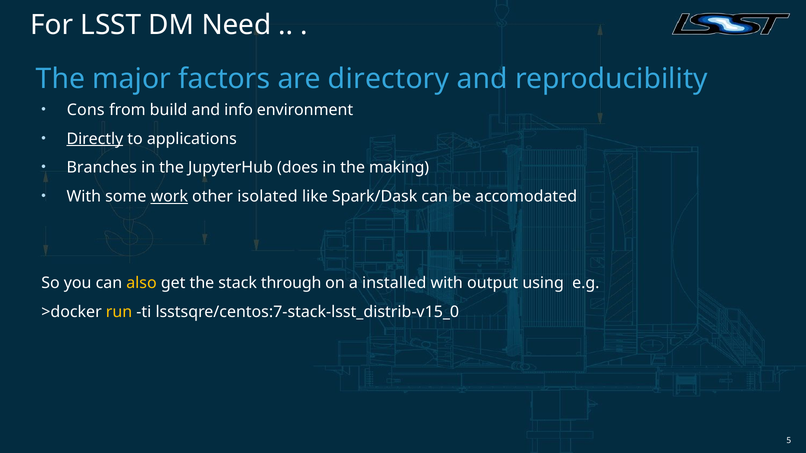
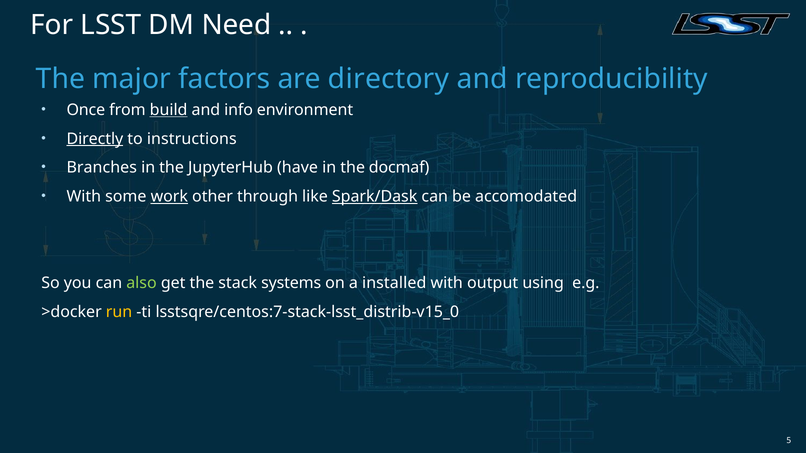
Cons: Cons -> Once (86, 110)
build underline: none -> present (169, 110)
applications: applications -> instructions (192, 139)
does: does -> have (298, 168)
making: making -> docmaf (399, 168)
isolated: isolated -> through (268, 197)
Spark/Dask underline: none -> present (375, 197)
also colour: yellow -> light green (141, 283)
through: through -> systems (291, 283)
